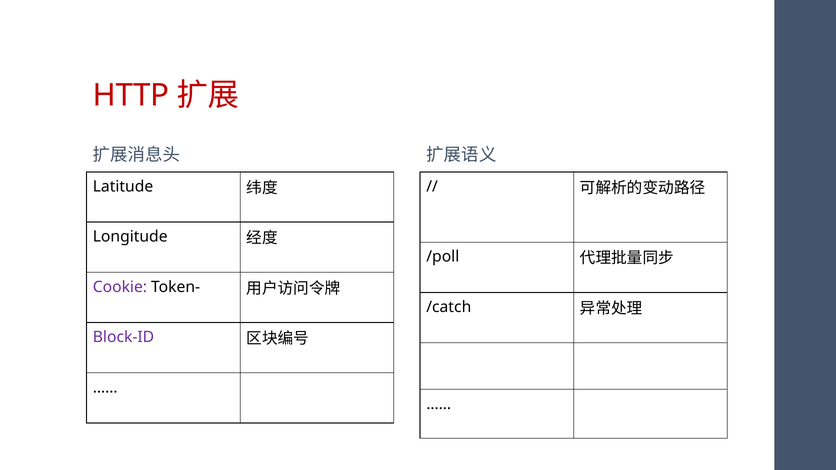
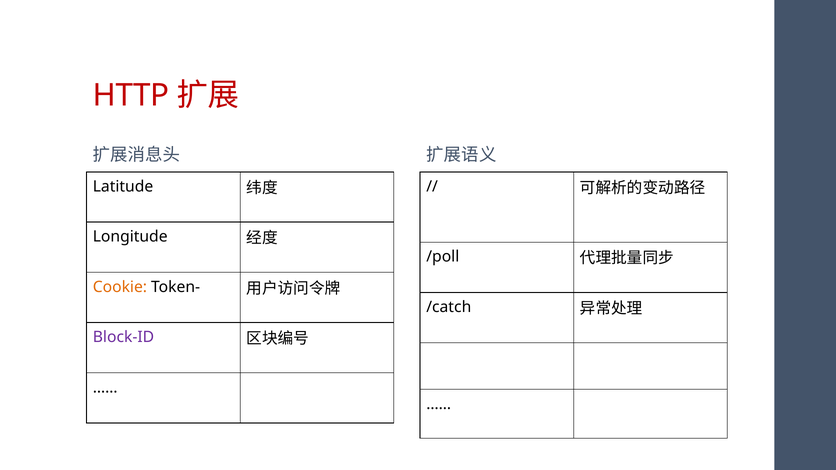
Cookie colour: purple -> orange (120, 287)
